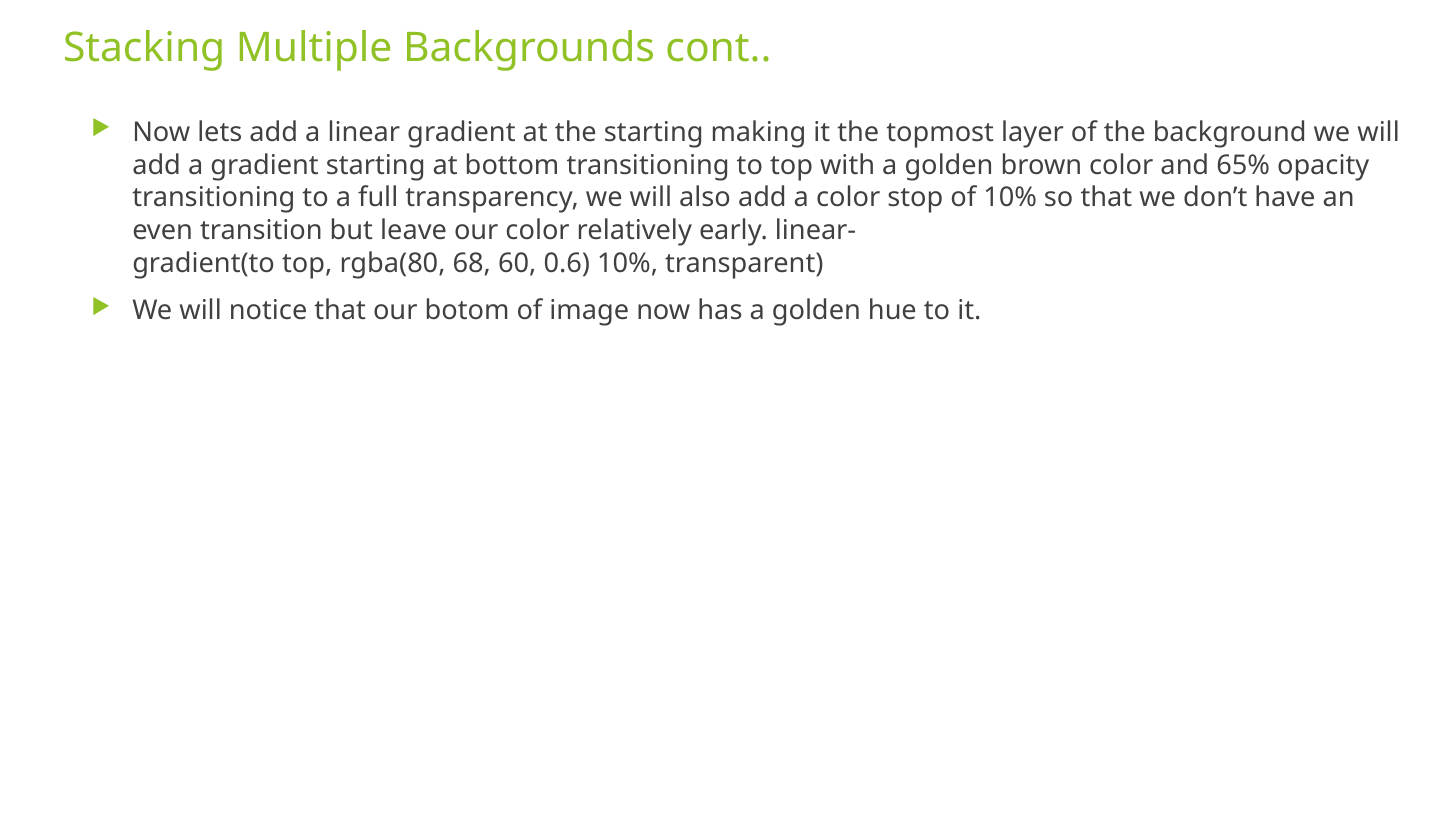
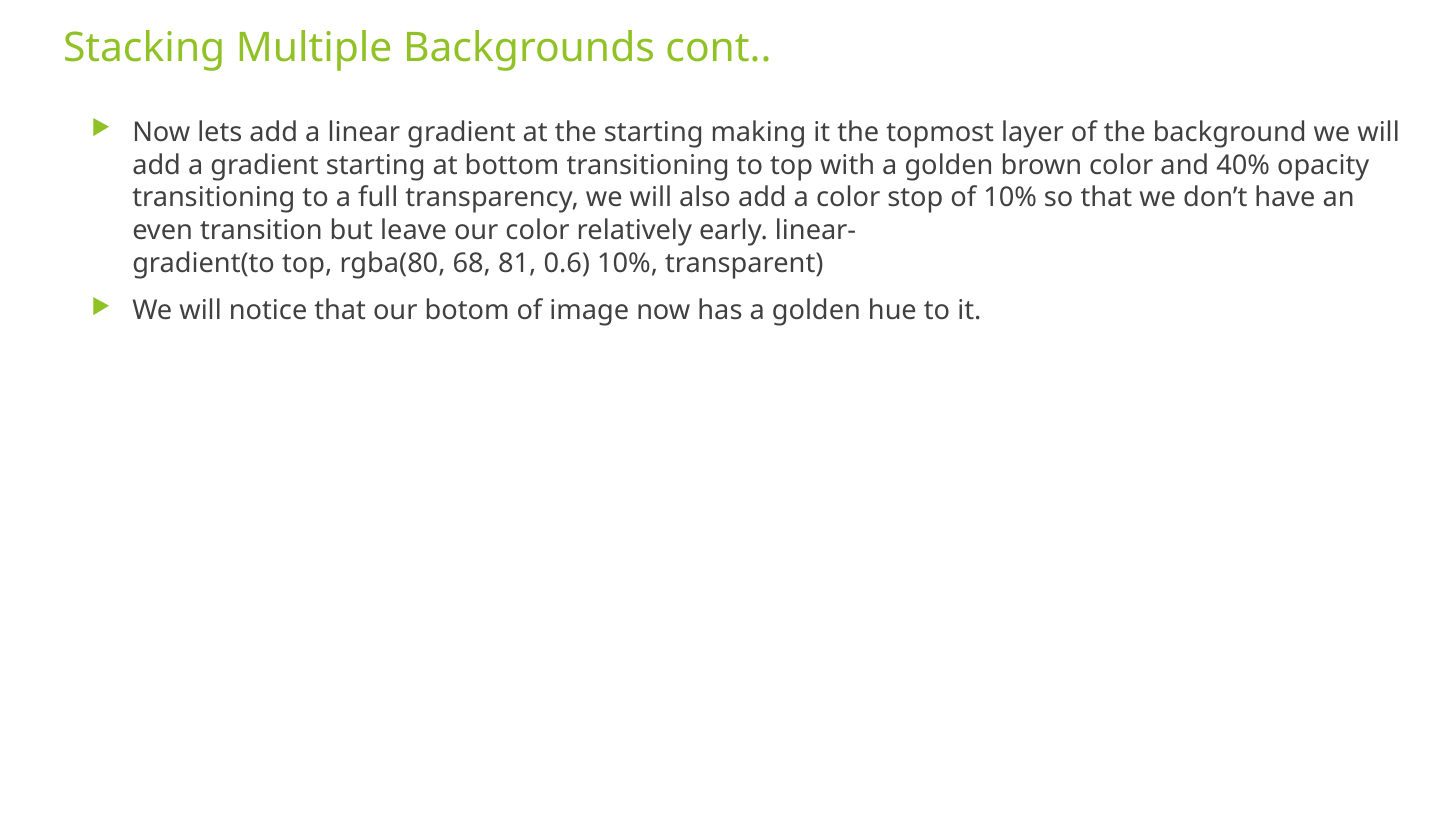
65%: 65% -> 40% (1243, 165)
60: 60 -> 81 (517, 263)
